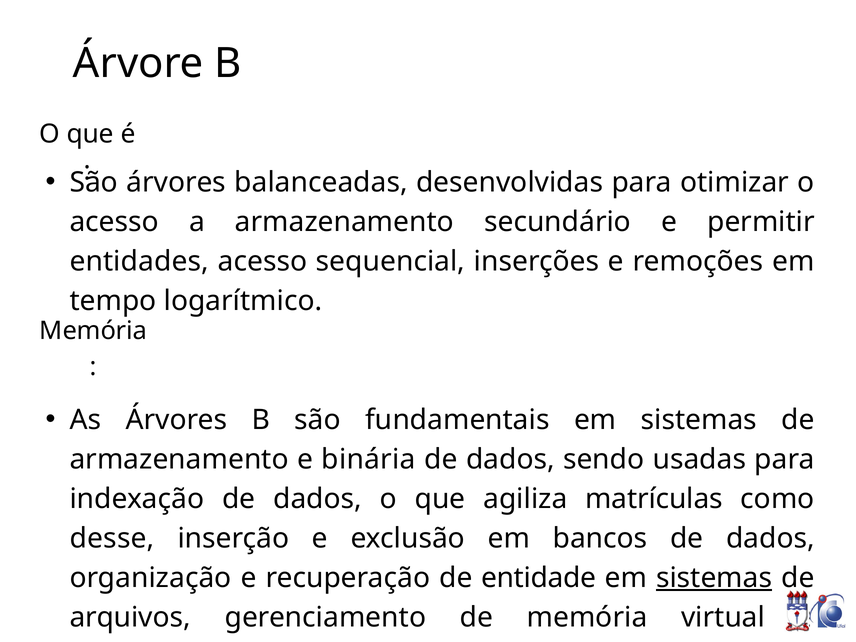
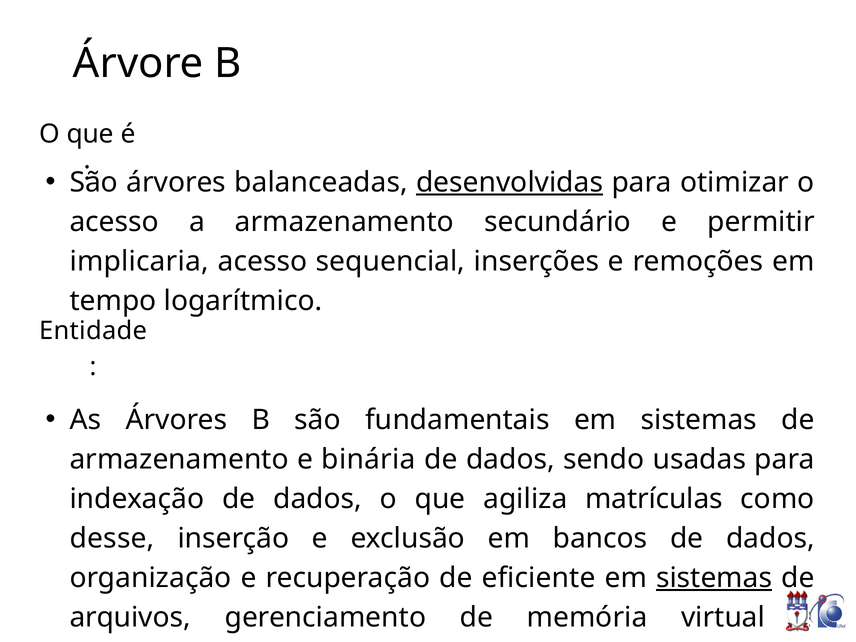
desenvolvidas underline: none -> present (510, 182)
entidades: entidades -> implicaria (139, 261)
Memória: Memória -> Entidade (93, 331)
entidade: entidade -> eficiente (539, 578)
